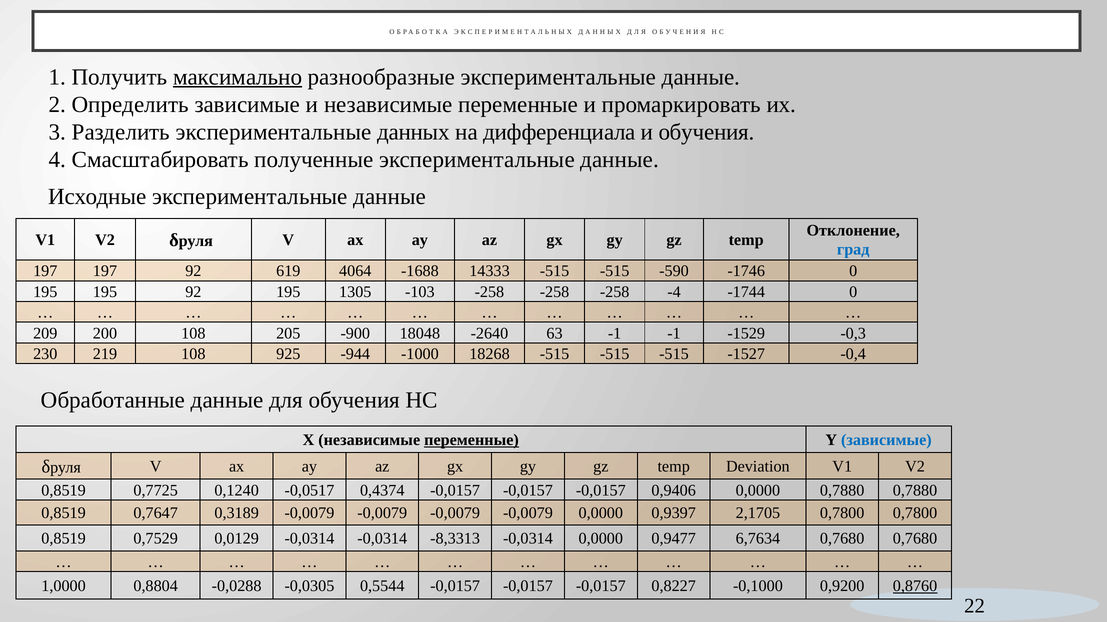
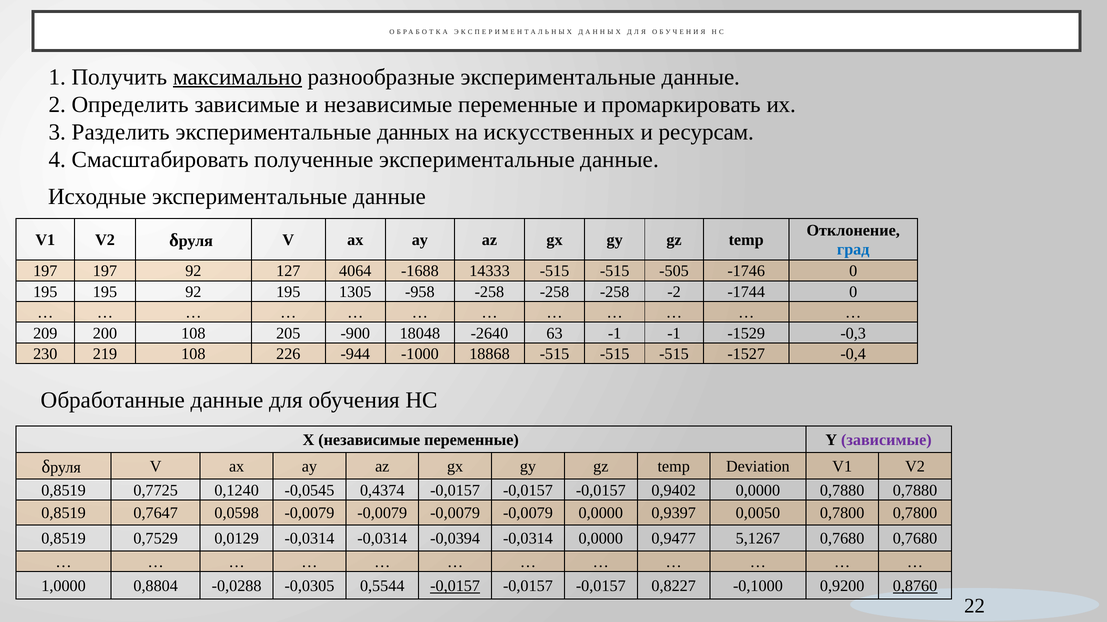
дифференциала: дифференциала -> искусственных (559, 132)
и обучения: обучения -> ресурсам (706, 132)
619: 619 -> 127 (288, 271)
-590: -590 -> -505 (674, 271)
-103: -103 -> -958 (420, 292)
-4: -4 -> -2 (674, 292)
925: 925 -> 226 (288, 354)
18268: 18268 -> 18868 (489, 354)
переменные underline: present -> none (471, 440)
зависимые colour: blue -> purple (886, 440)
-0,0517: -0,0517 -> -0,0545 (309, 491)
0,9406: 0,9406 -> 0,9402 (674, 491)
0,3189: 0,3189 -> 0,0598 (237, 514)
2,1705: 2,1705 -> 0,0050 (758, 514)
-8,3313: -8,3313 -> -0,0394 (455, 539)
6,7634: 6,7634 -> 5,1267 (758, 539)
-0,0157 underline: none -> present (455, 587)
